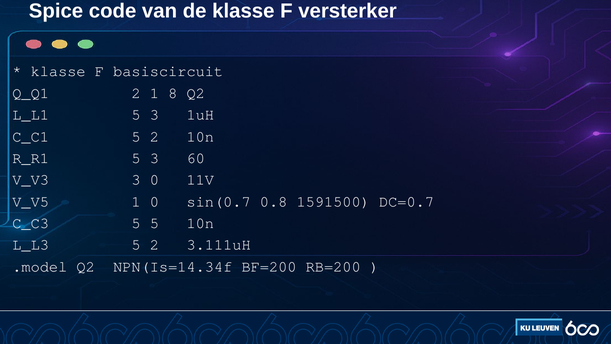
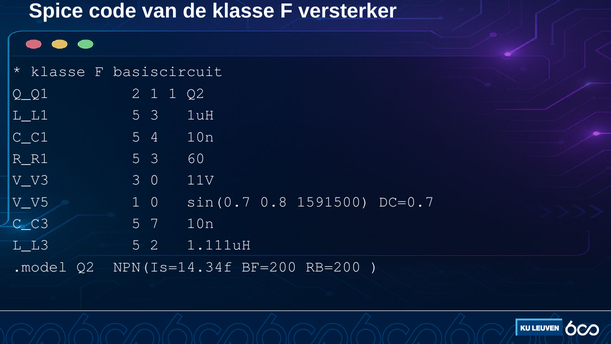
1 8: 8 -> 1 (173, 93)
C_C1 5 2: 2 -> 4 (154, 136)
5 5: 5 -> 7 (154, 223)
3.111uH: 3.111uH -> 1.111uH (219, 245)
